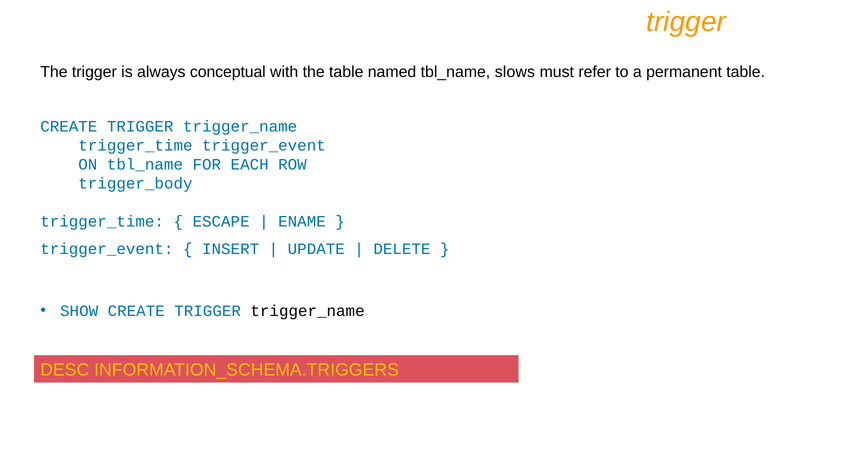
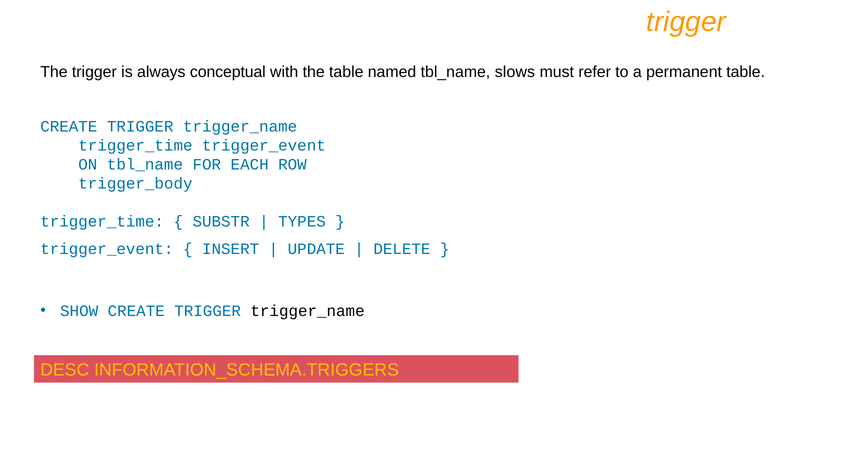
ESCAPE: ESCAPE -> SUBSTR (221, 222)
ENAME: ENAME -> TYPES (302, 222)
